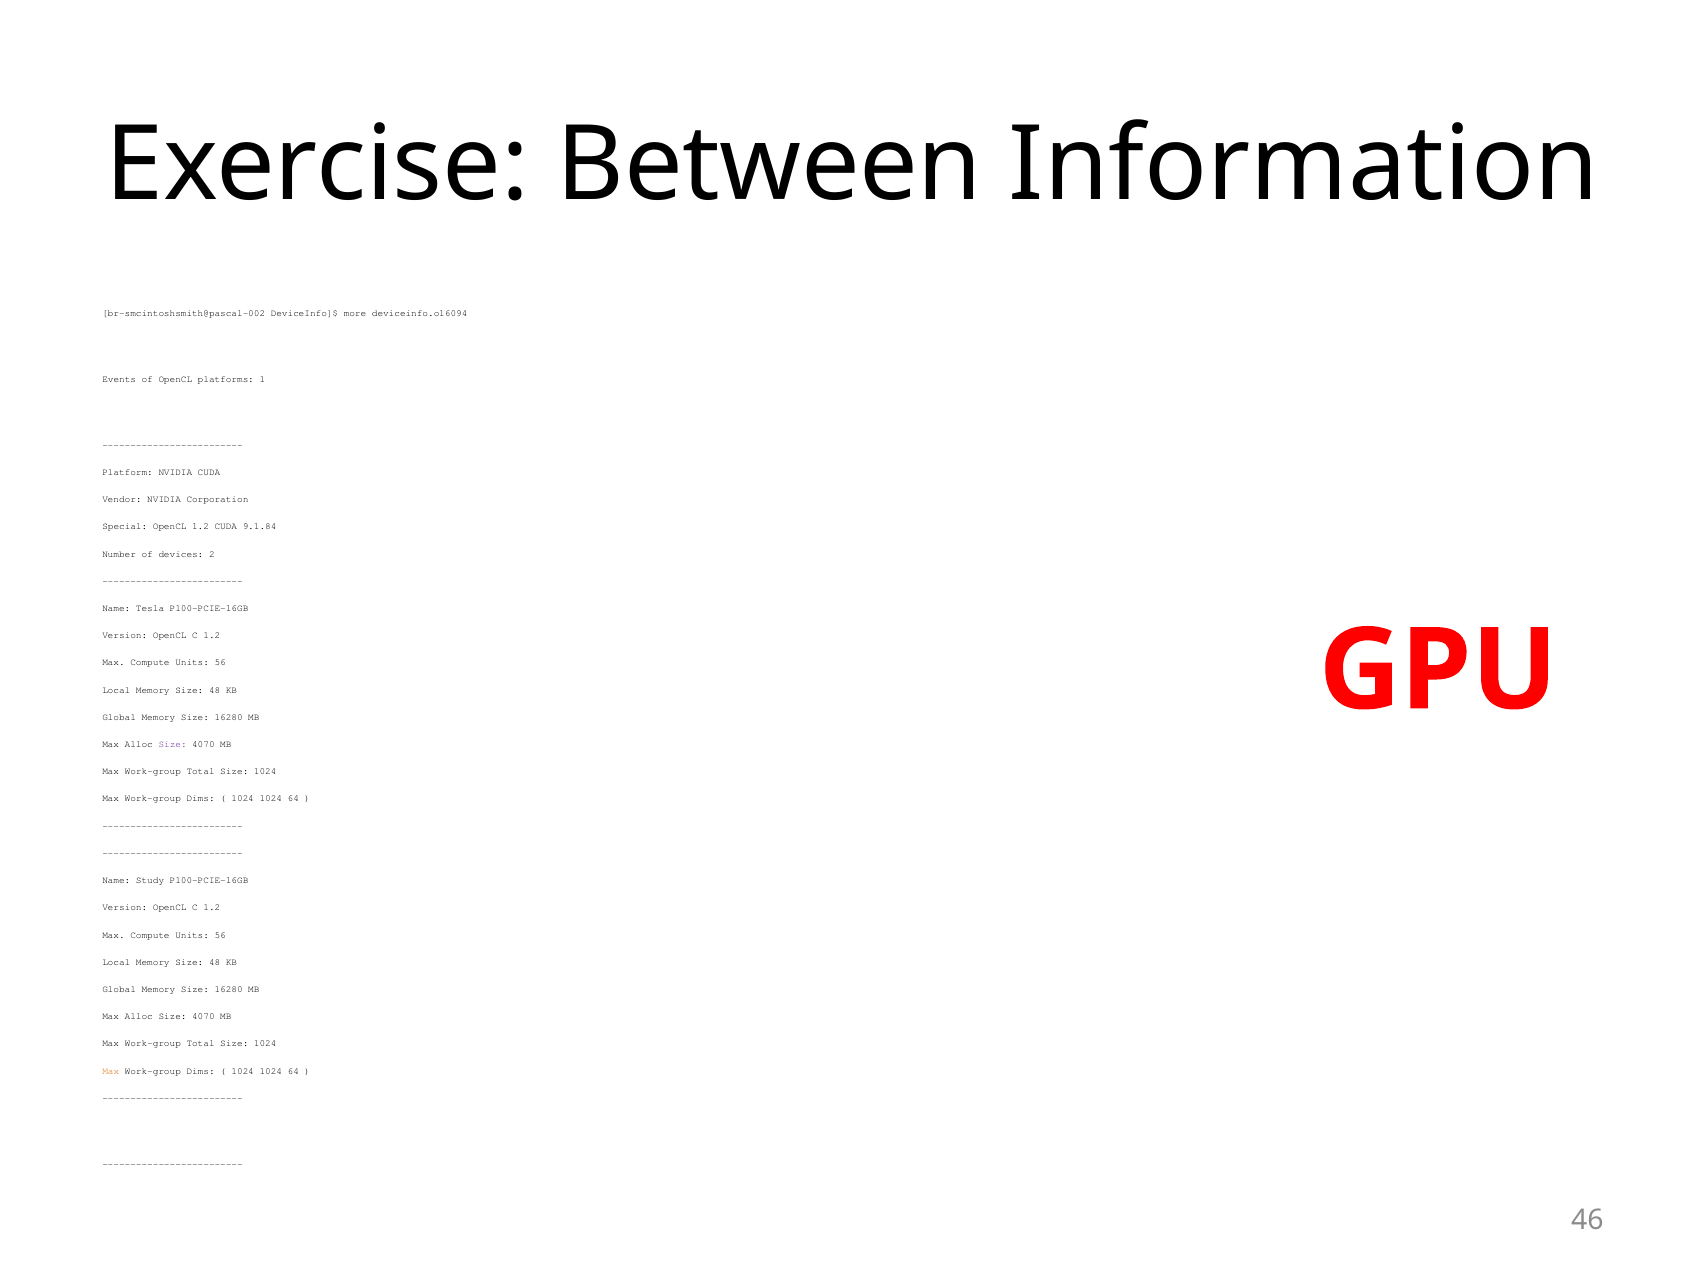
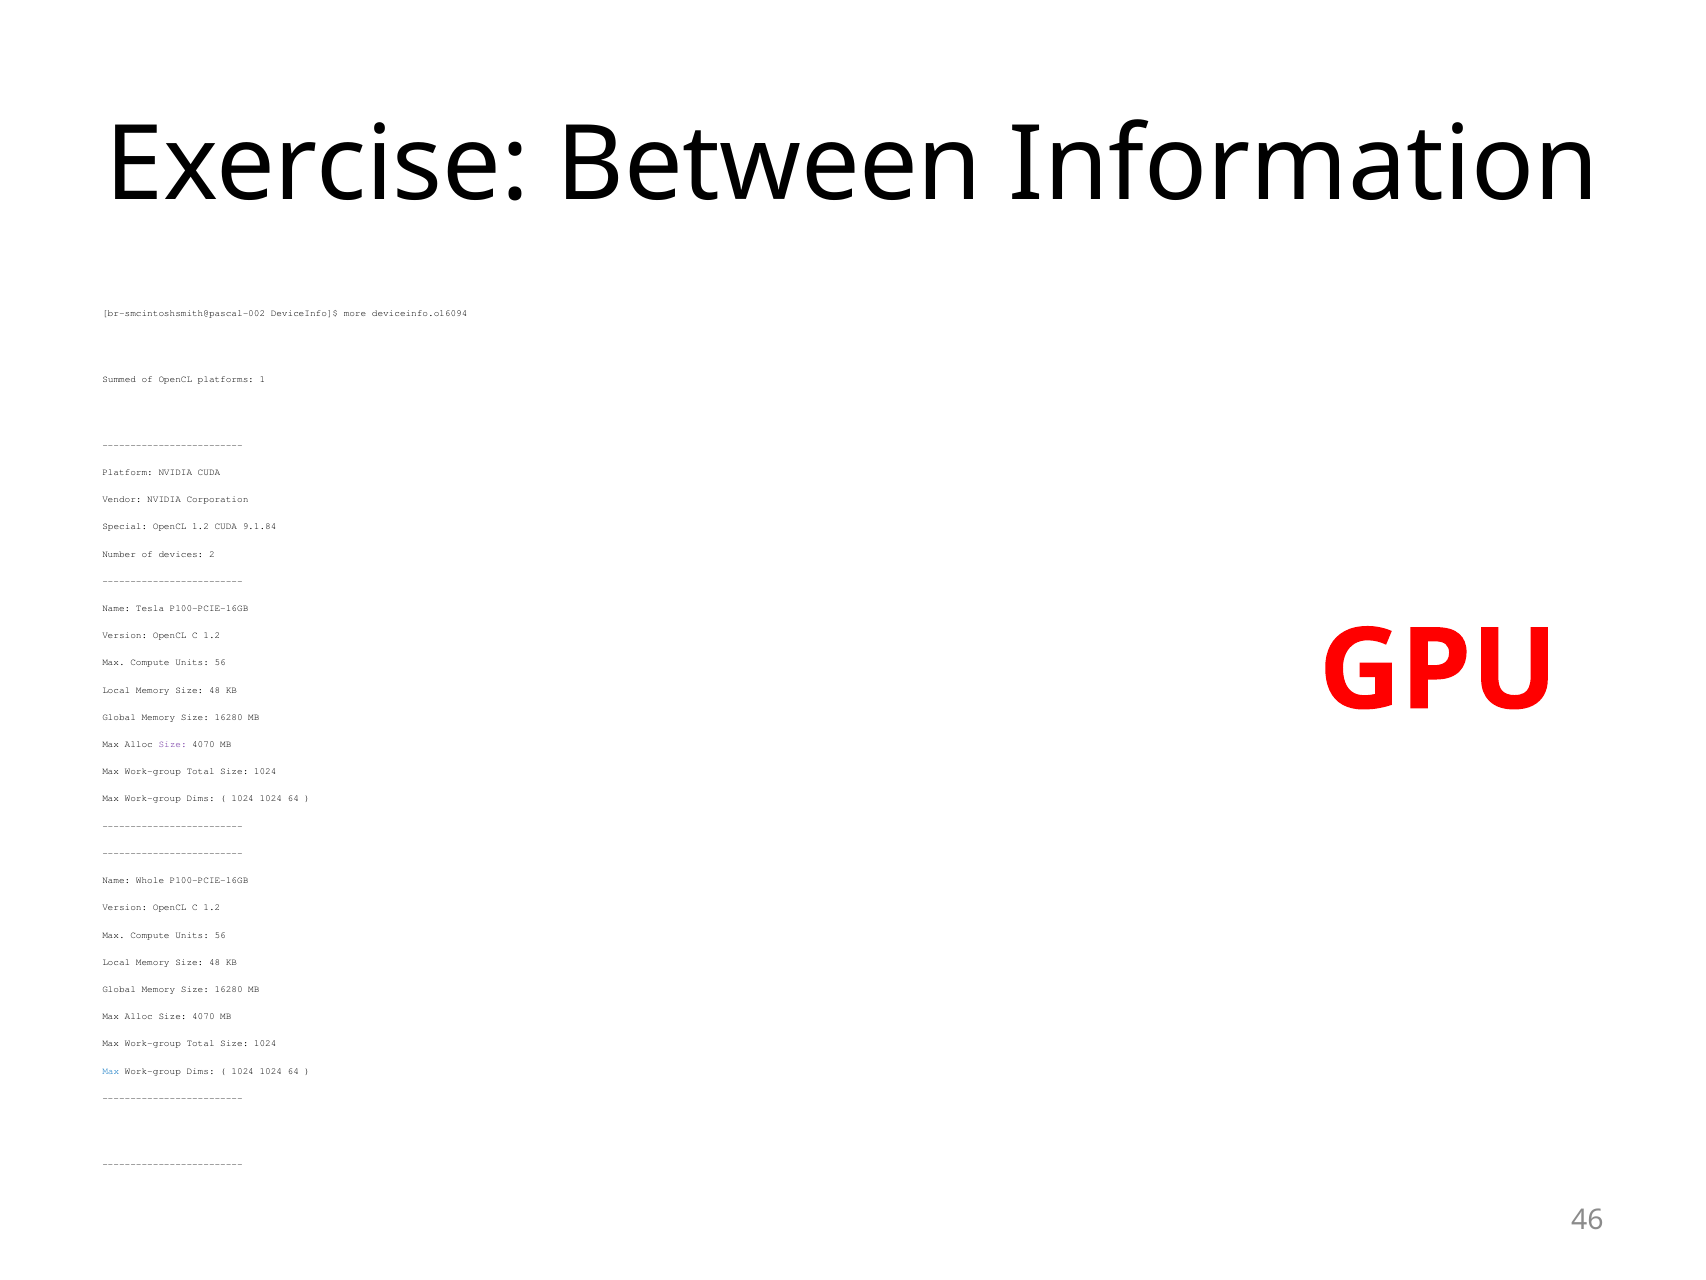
Events: Events -> Summed (119, 379)
Study: Study -> Whole (150, 880)
Max colour: orange -> blue (111, 1071)
